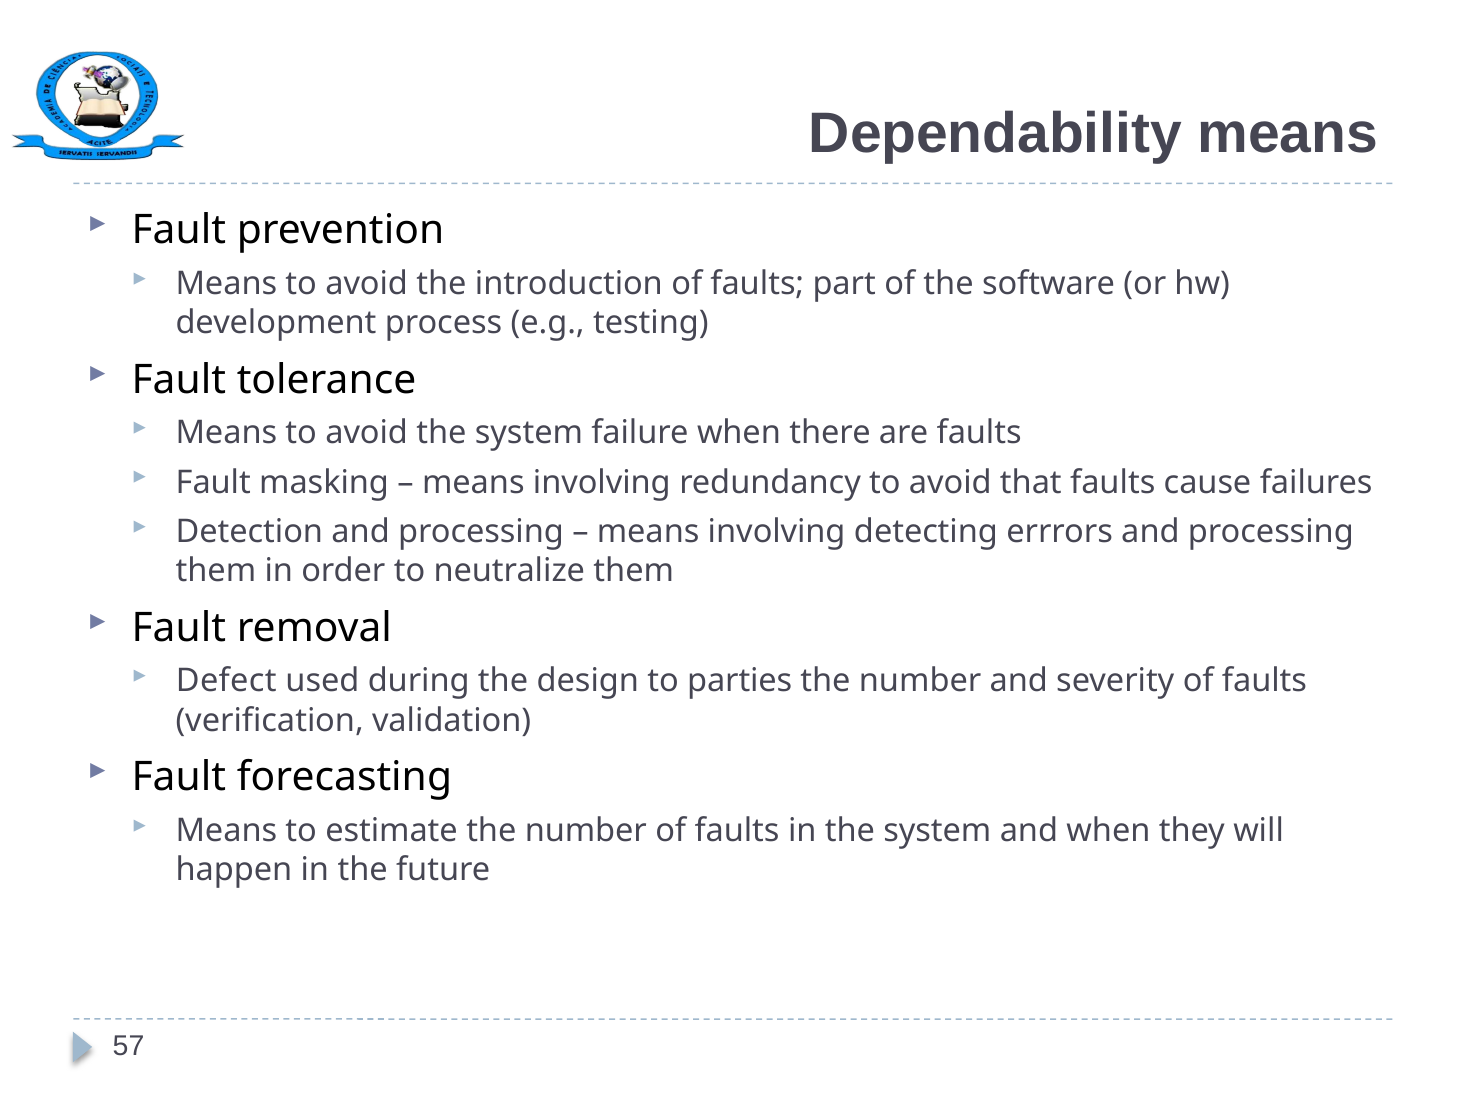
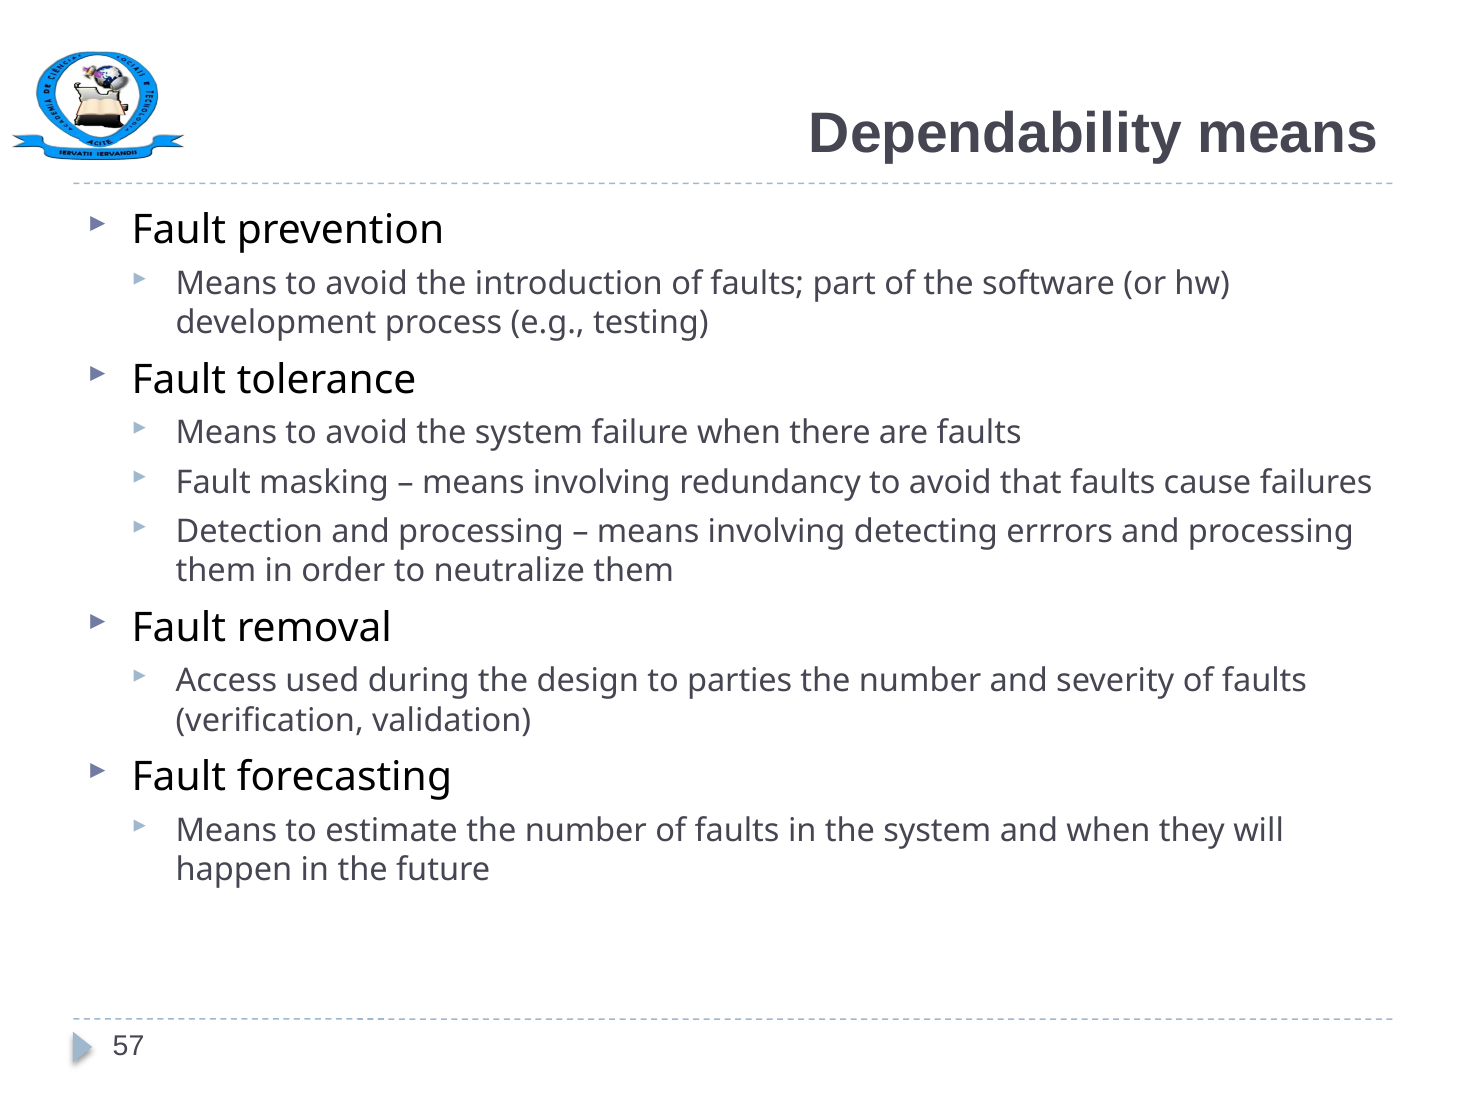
Defect: Defect -> Access (226, 681)
